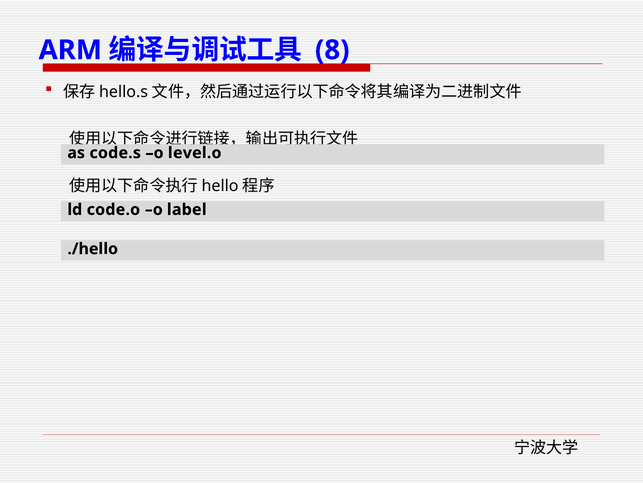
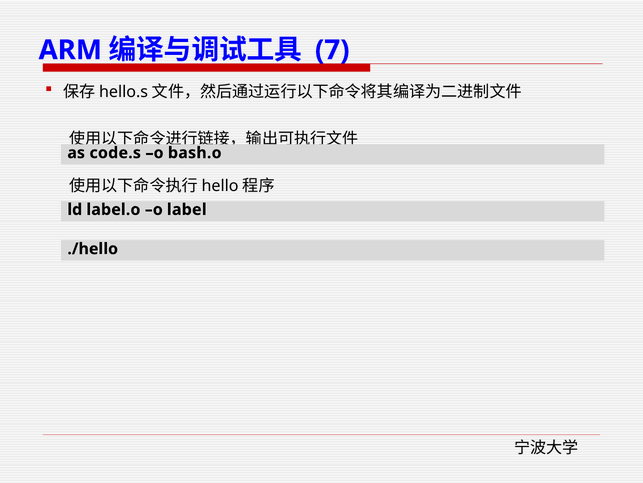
8: 8 -> 7 (332, 50)
level.o: level.o -> bash.o (195, 153)
code.o: code.o -> label.o (113, 209)
